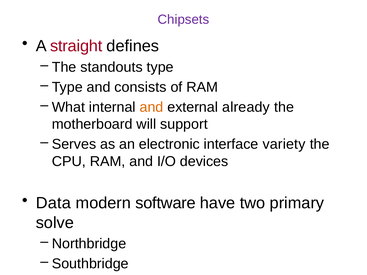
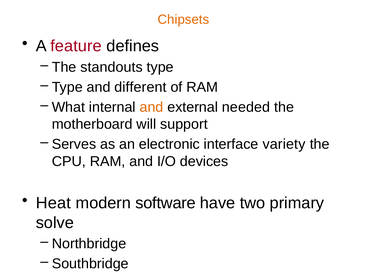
Chipsets colour: purple -> orange (183, 20)
straight: straight -> feature (76, 46)
consists: consists -> different (140, 87)
already: already -> needed (246, 107)
Data: Data -> Heat (53, 203)
